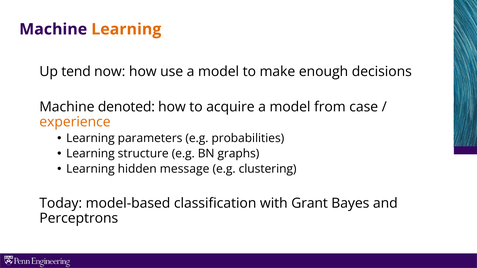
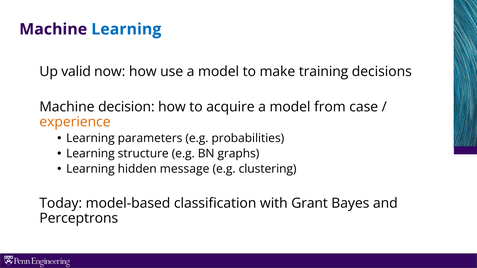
Learning colour: orange -> blue (126, 29)
tend: tend -> valid (76, 72)
enough: enough -> training (324, 72)
denoted: denoted -> decision (126, 107)
